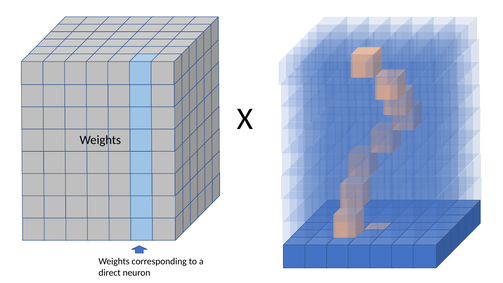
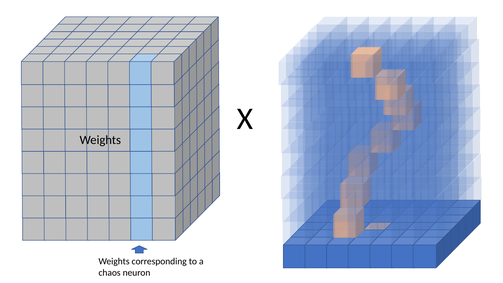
direct: direct -> chaos (110, 273)
